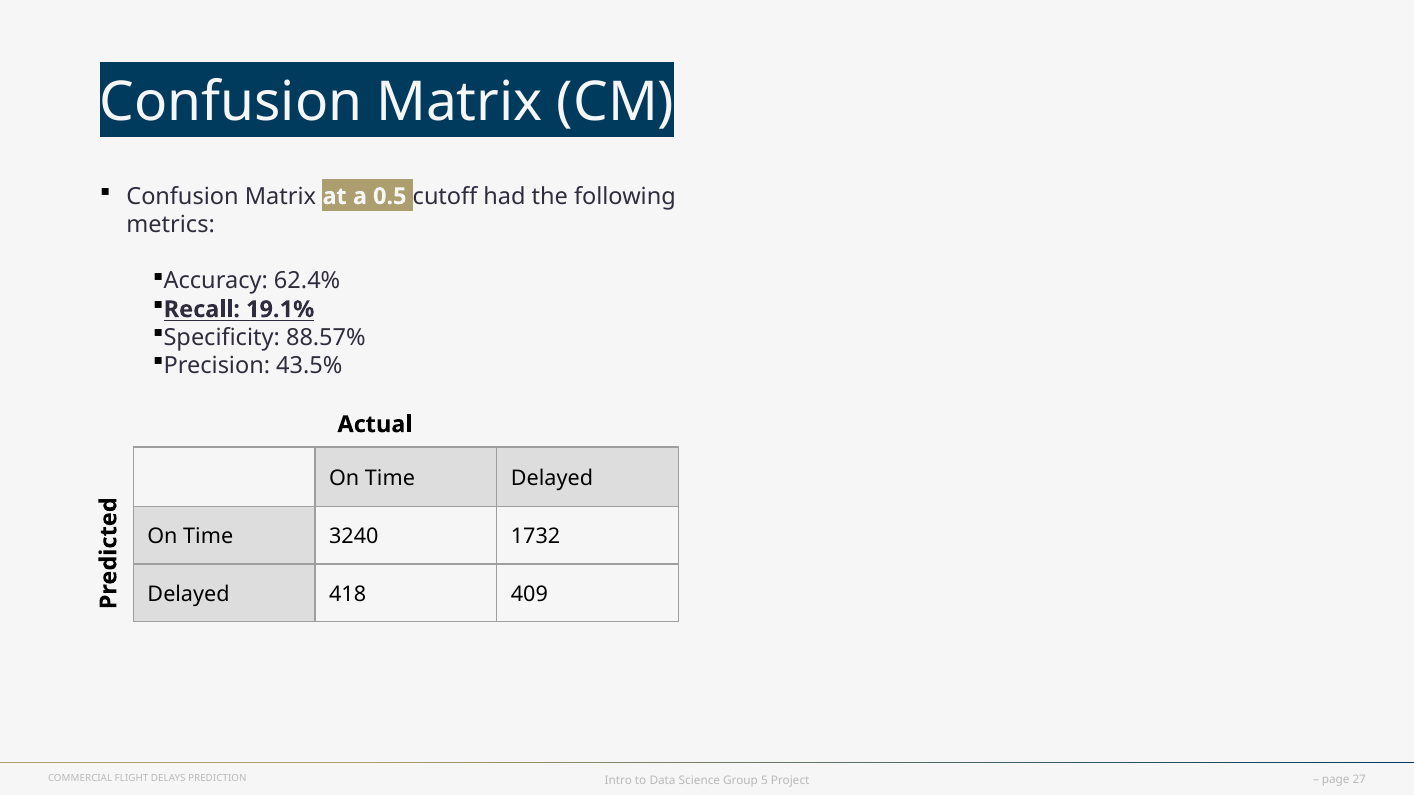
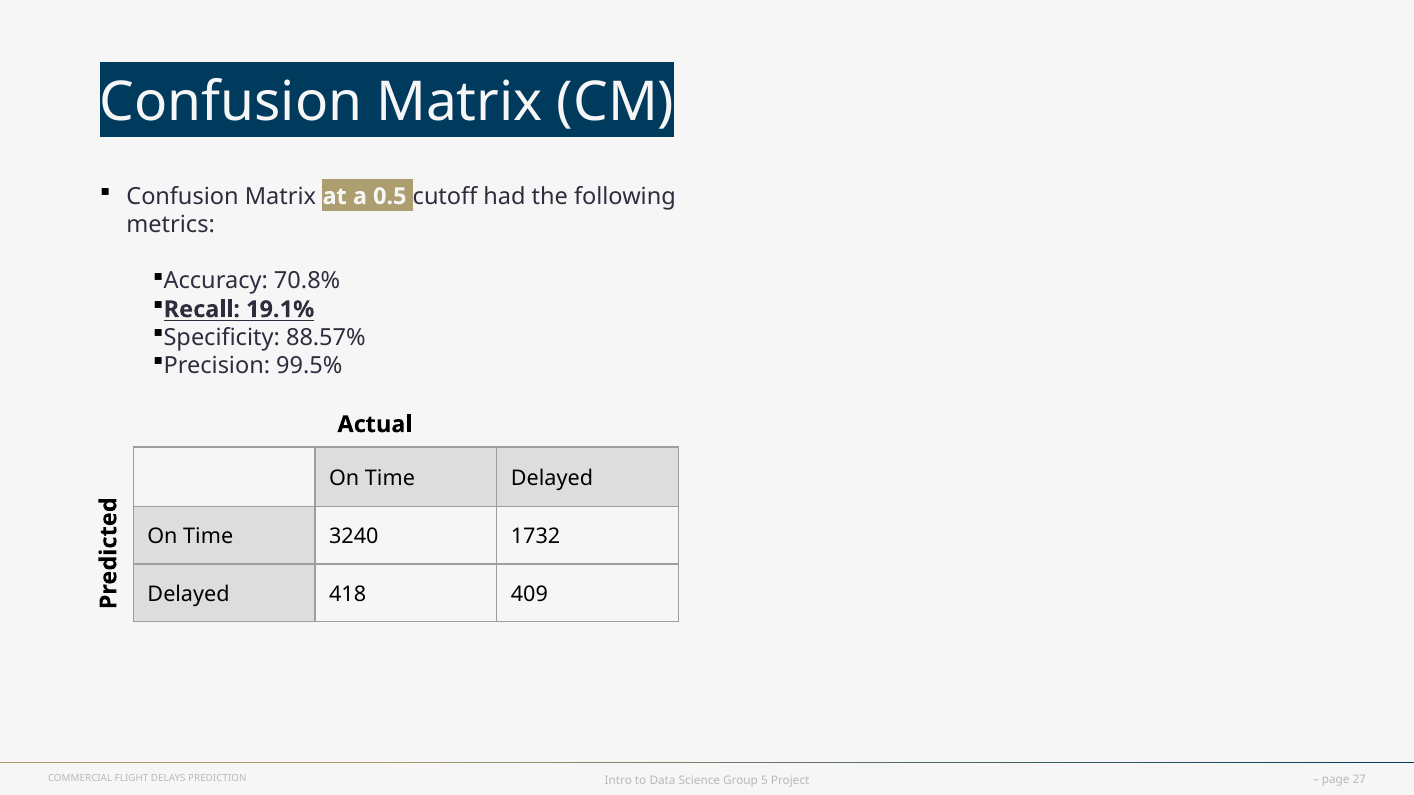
62.4%: 62.4% -> 70.8% (307, 281)
43.5%: 43.5% -> 99.5% (309, 366)
